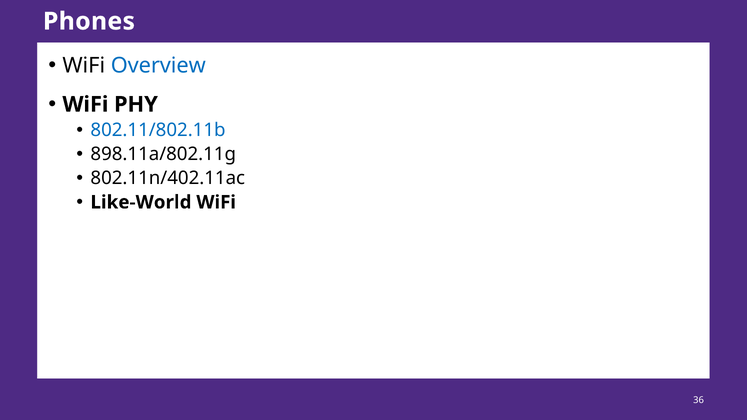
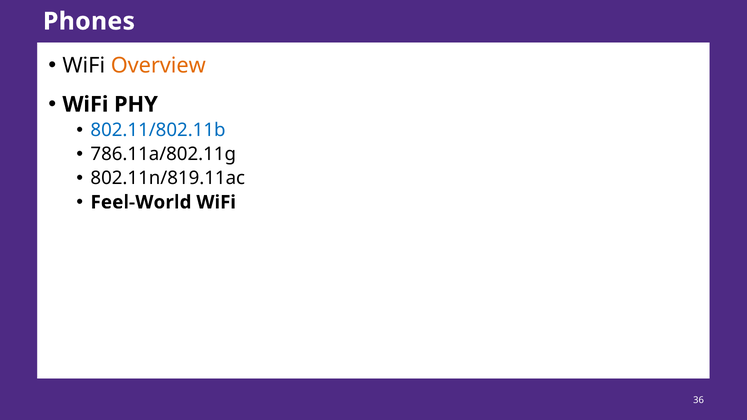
Overview colour: blue -> orange (158, 65)
898.11a/802.11g: 898.11a/802.11g -> 786.11a/802.11g (163, 154)
802.11n/402.11ac: 802.11n/402.11ac -> 802.11n/819.11ac (168, 178)
Like-World: Like-World -> Feel-World (141, 202)
